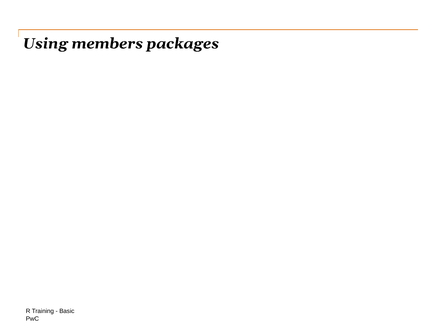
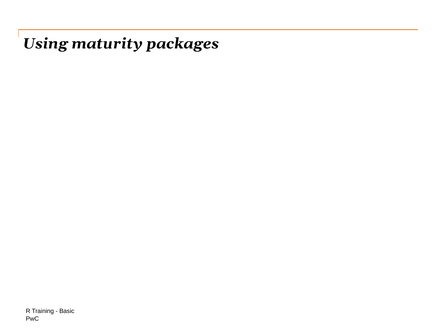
members: members -> maturity (107, 44)
